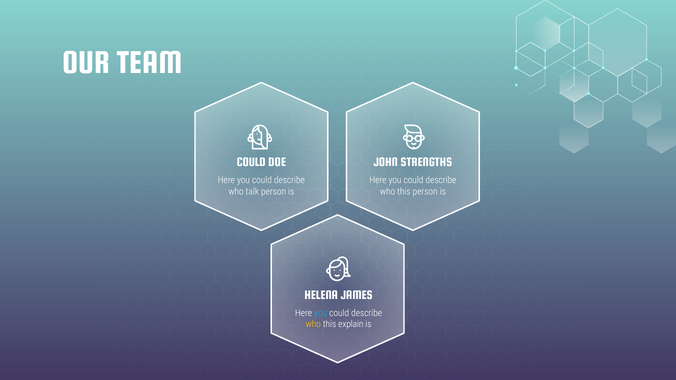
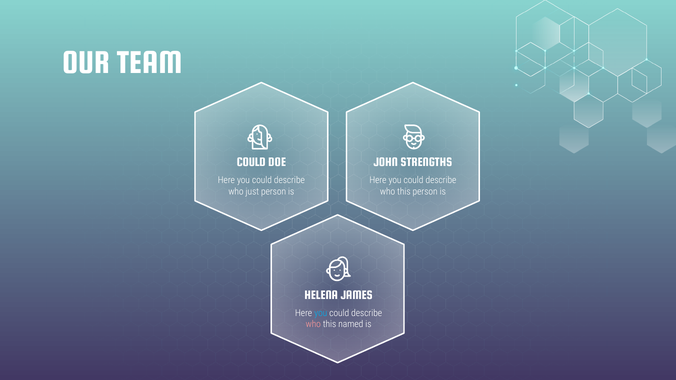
talk: talk -> just (252, 192)
who colour: yellow -> pink (313, 325)
explain: explain -> named (351, 325)
